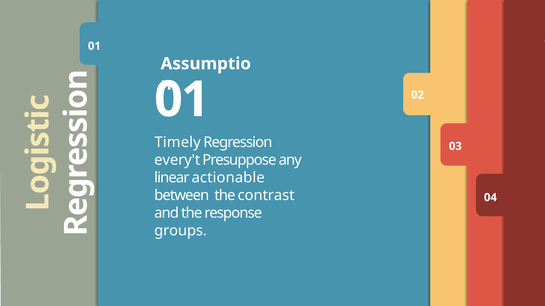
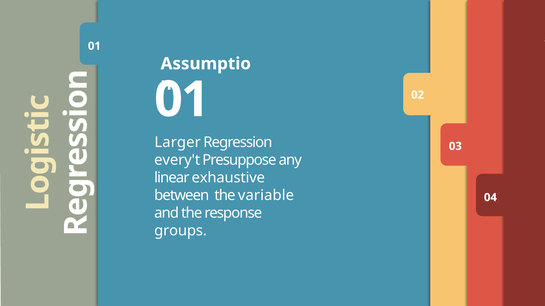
Timely: Timely -> Larger (178, 143)
linear actionable: actionable -> exhaustive (228, 178)
the contrast: contrast -> variable (266, 196)
